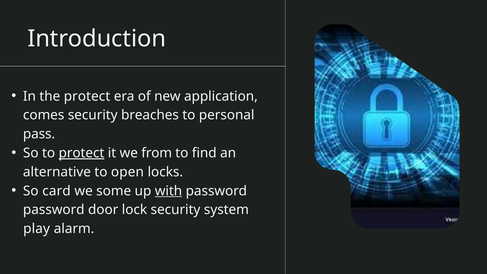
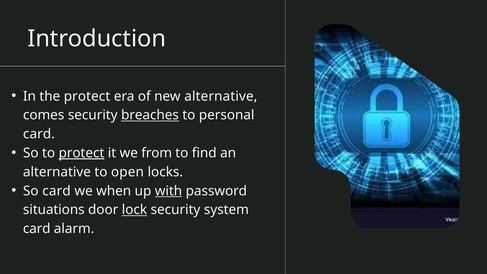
new application: application -> alternative (221, 96)
breaches underline: none -> present (150, 115)
pass: pass -> card (39, 134)
some: some -> when (114, 191)
password: password -> situations (54, 210)
lock underline: none -> present (134, 210)
play: play -> card (37, 229)
